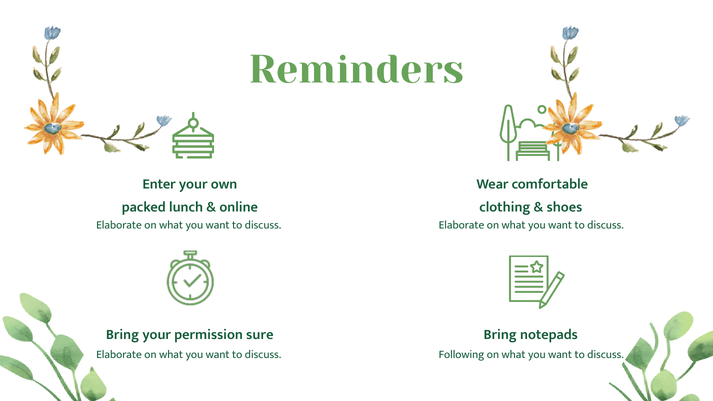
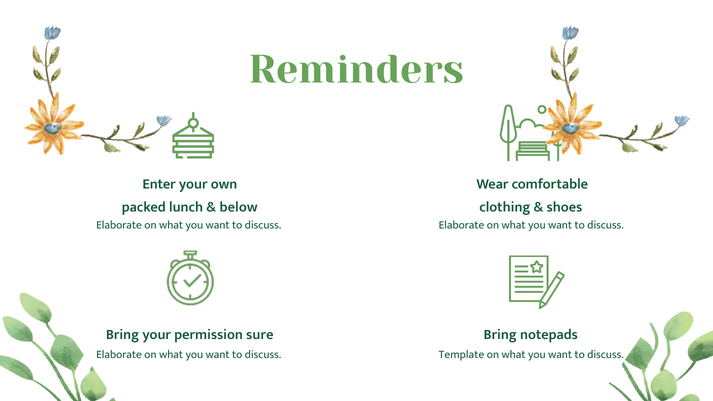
online: online -> below (239, 207)
Following: Following -> Template (461, 355)
